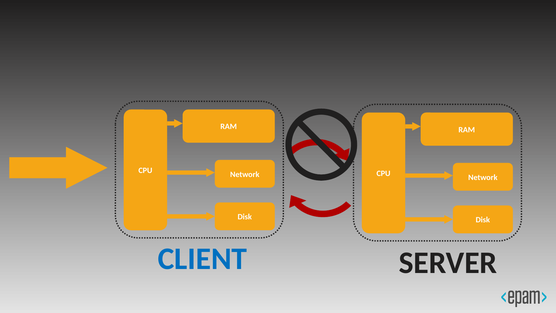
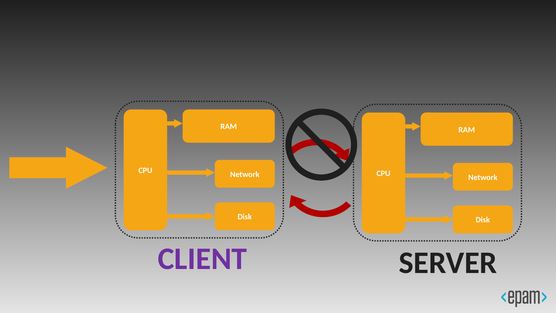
CLIENT colour: blue -> purple (202, 259)
